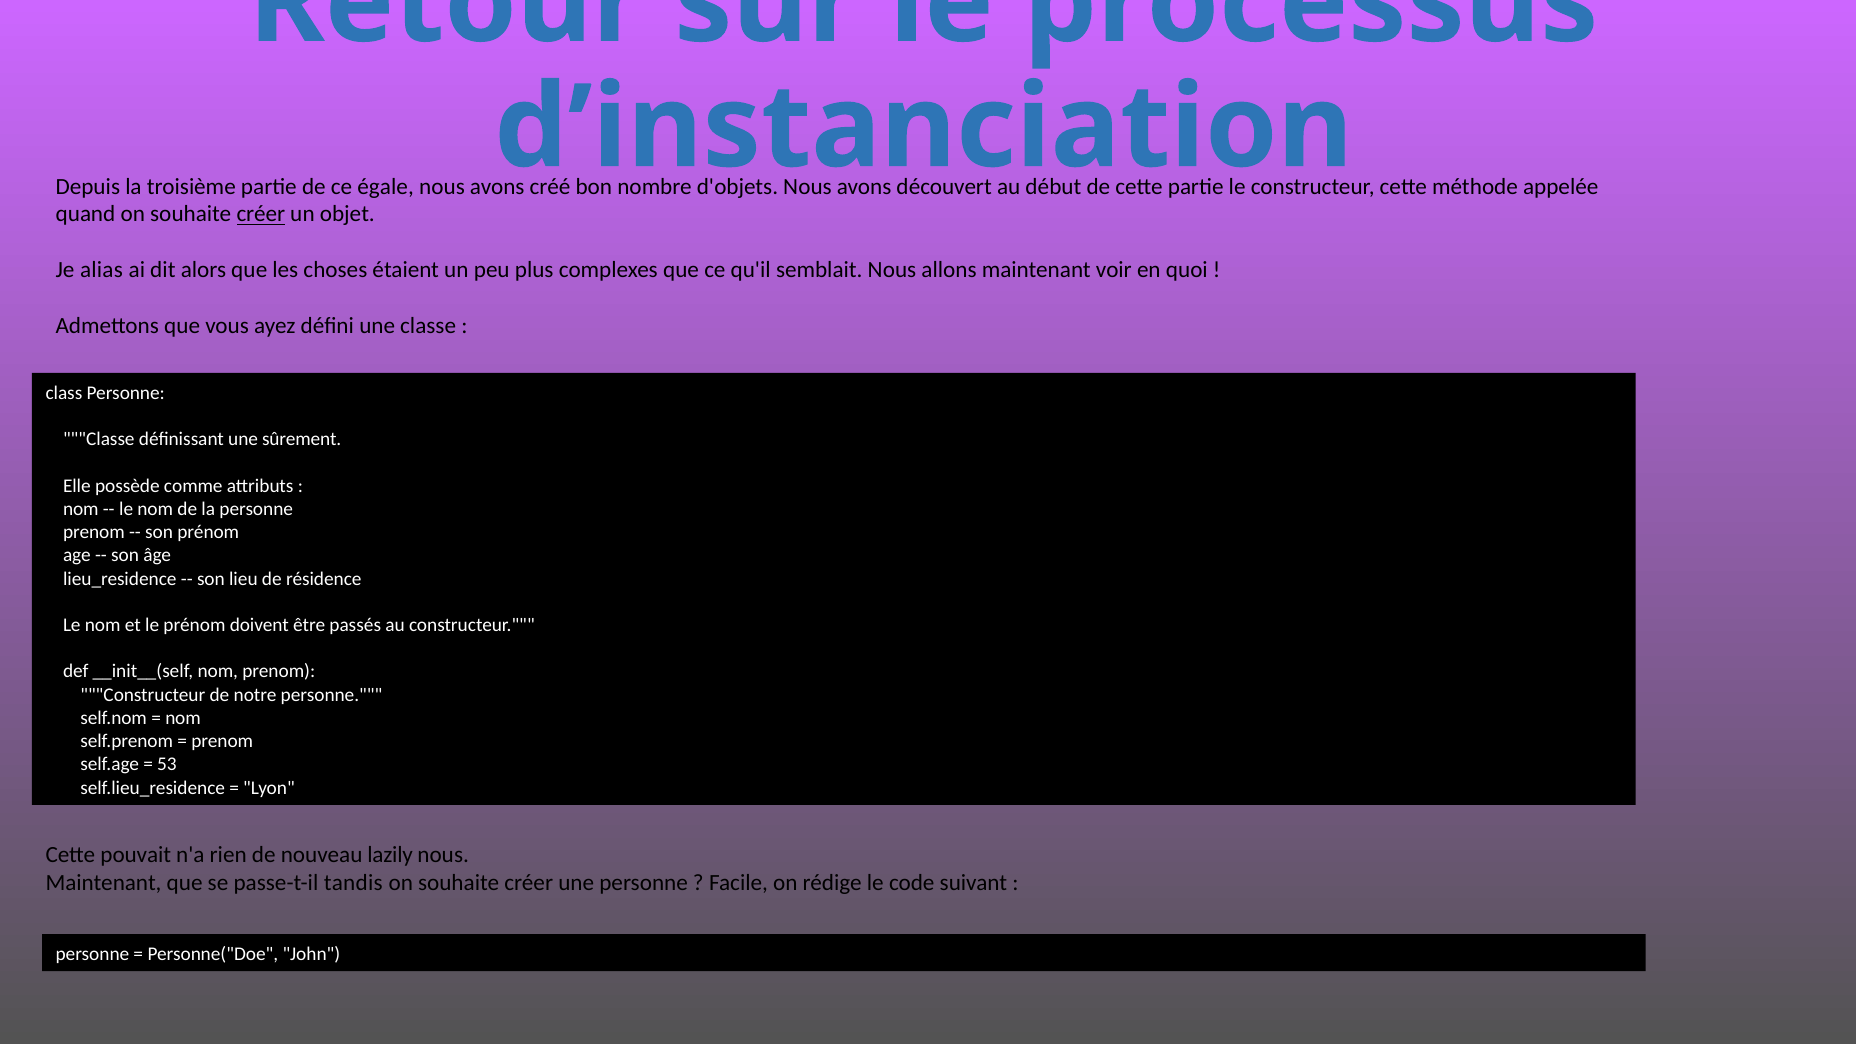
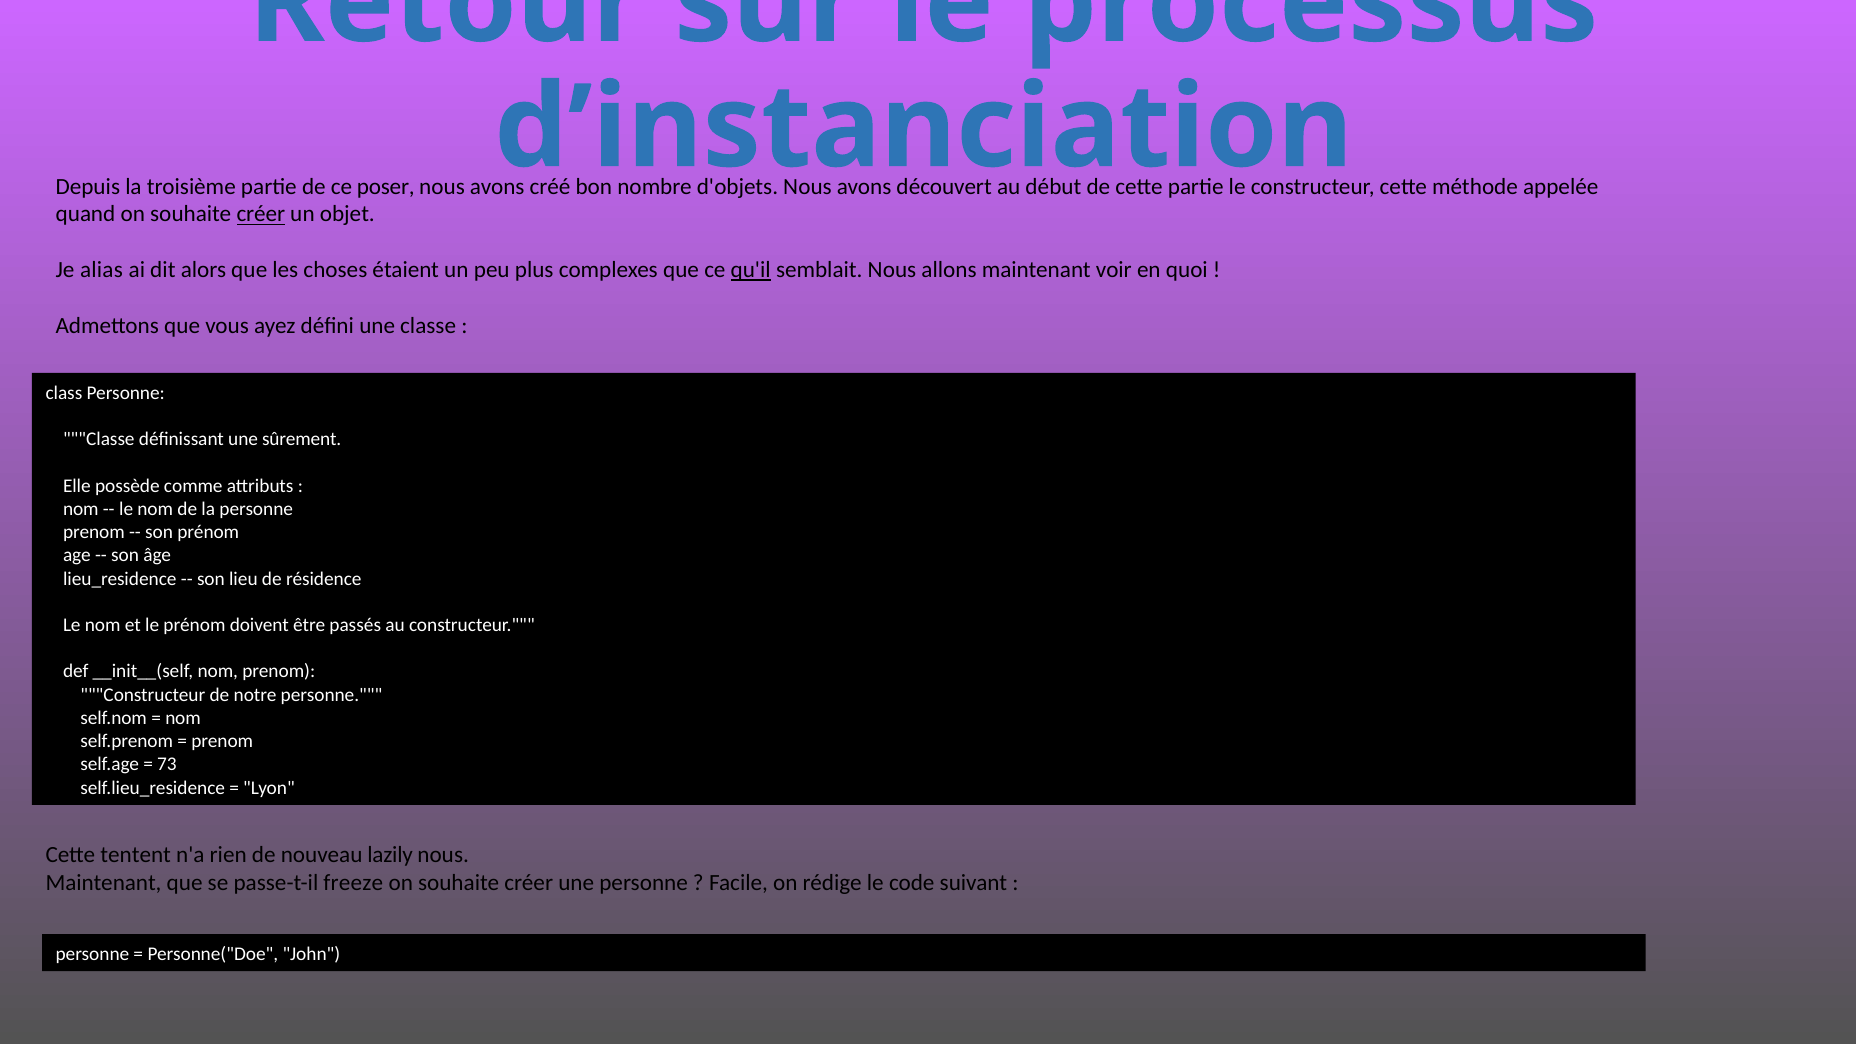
égale: égale -> poser (386, 186)
qu'il underline: none -> present (751, 270)
53: 53 -> 73 (167, 765)
pouvait: pouvait -> tentent (136, 855)
tandis: tandis -> freeze (353, 883)
